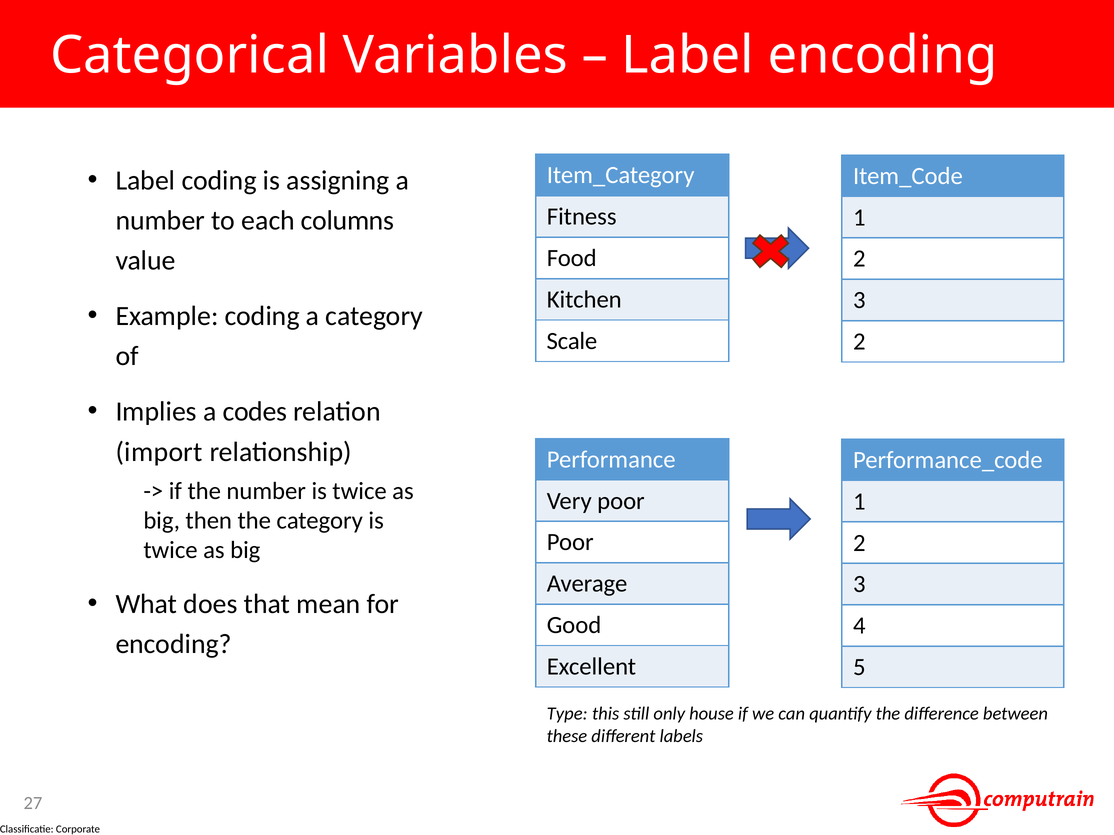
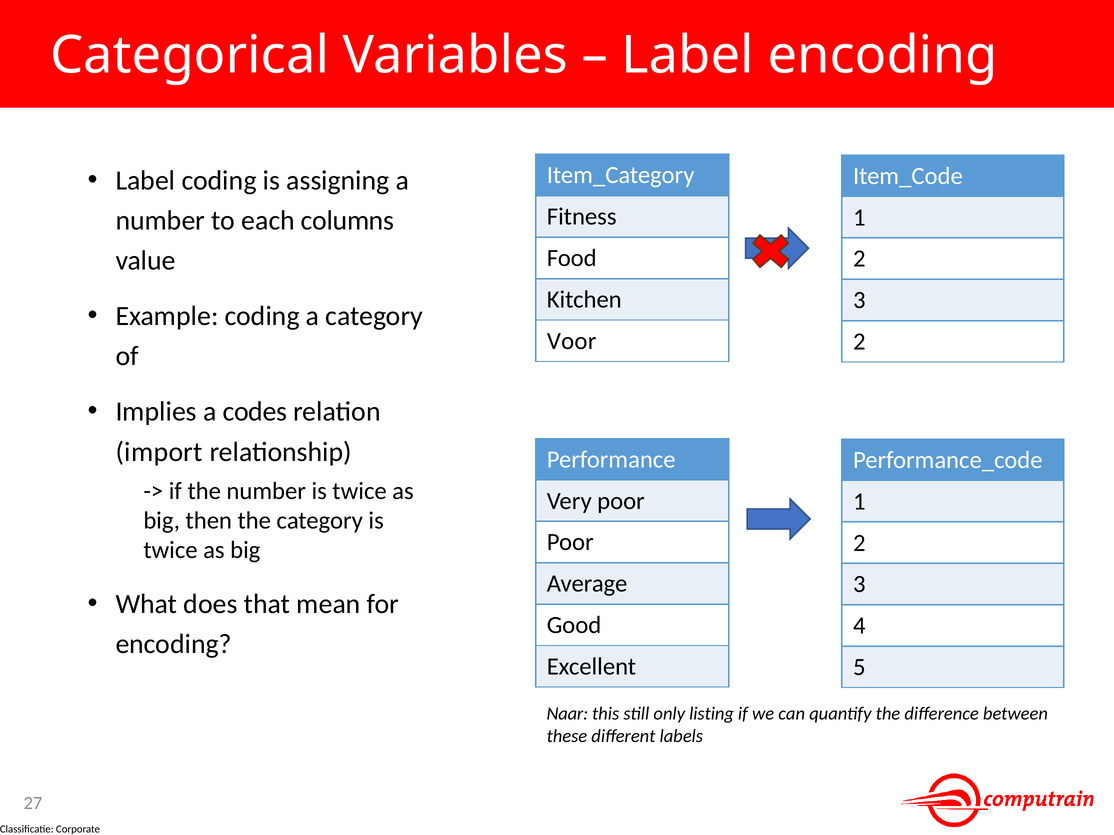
Scale: Scale -> Voor (572, 341)
Type: Type -> Naar (567, 714)
house: house -> listing (712, 714)
